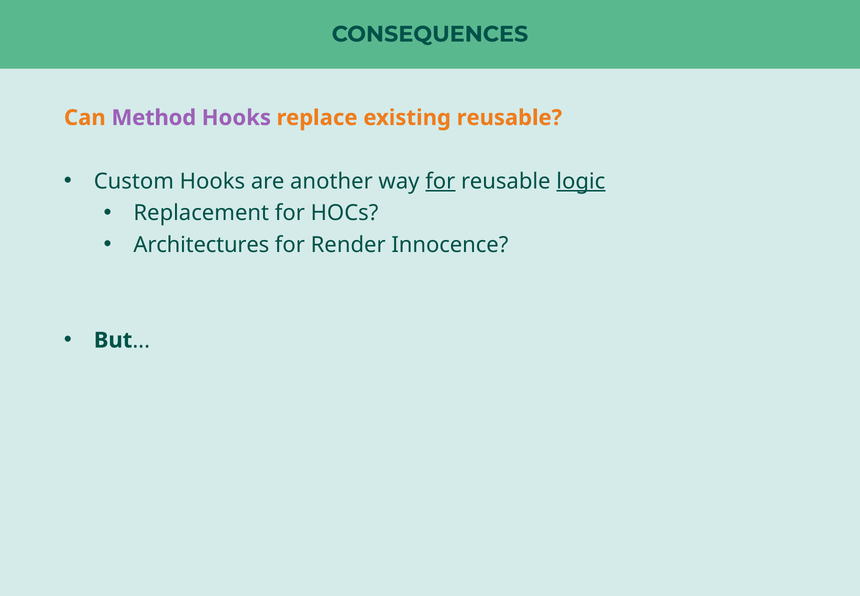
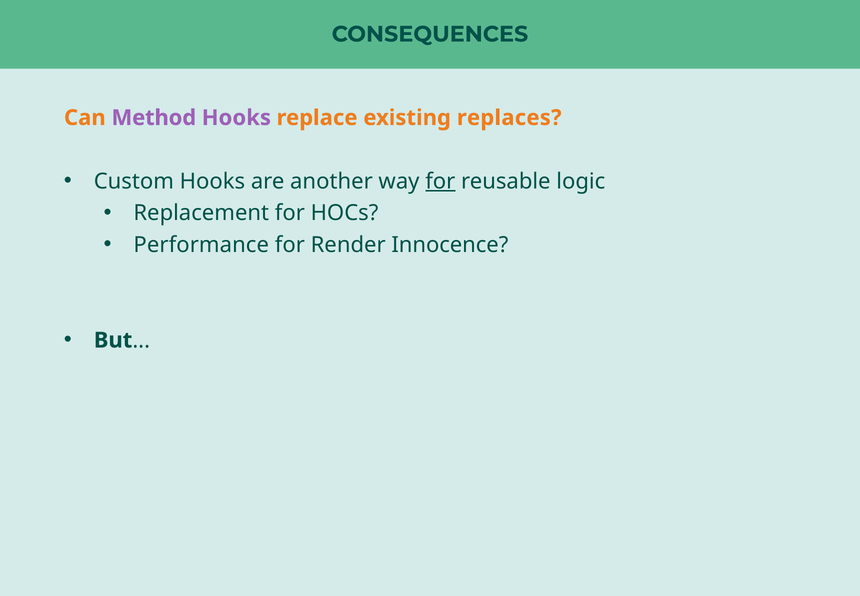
existing reusable: reusable -> replaces (509, 118)
logic underline: present -> none (581, 181)
Architectures: Architectures -> Performance (201, 245)
